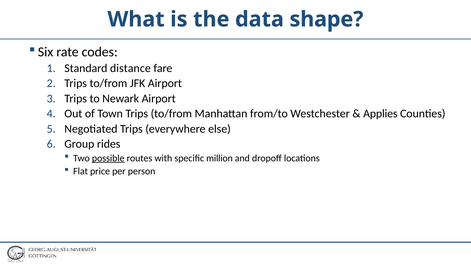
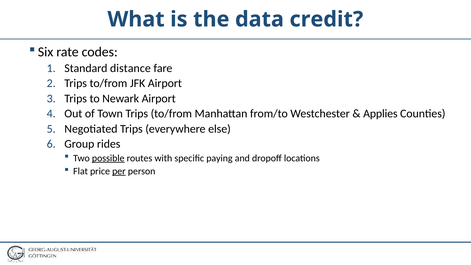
shape: shape -> credit (326, 19)
million: million -> paying (219, 158)
per underline: none -> present (119, 171)
